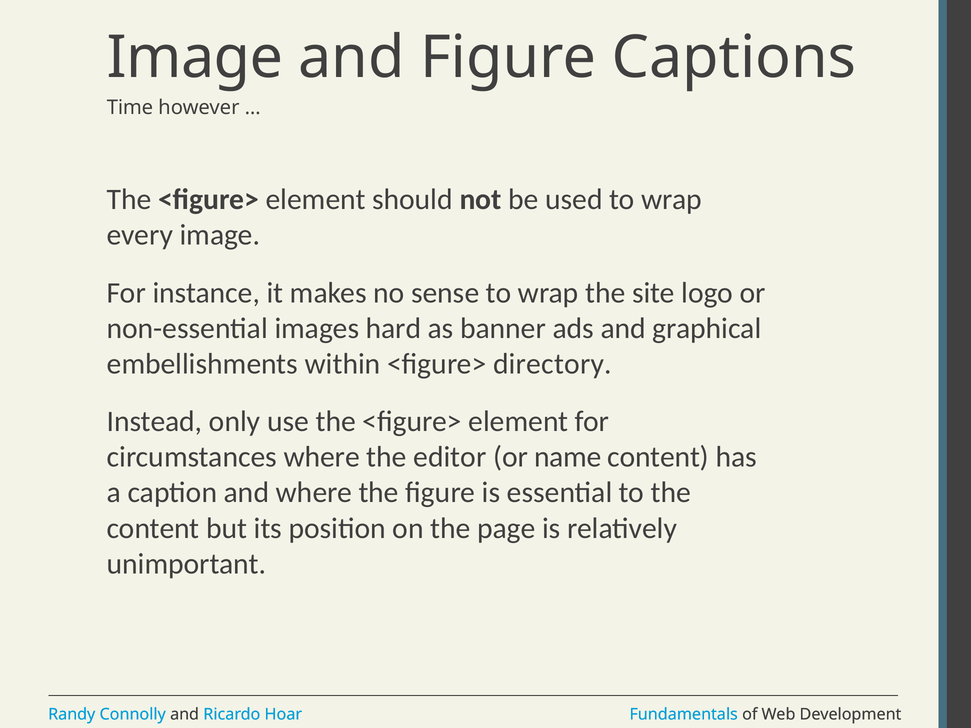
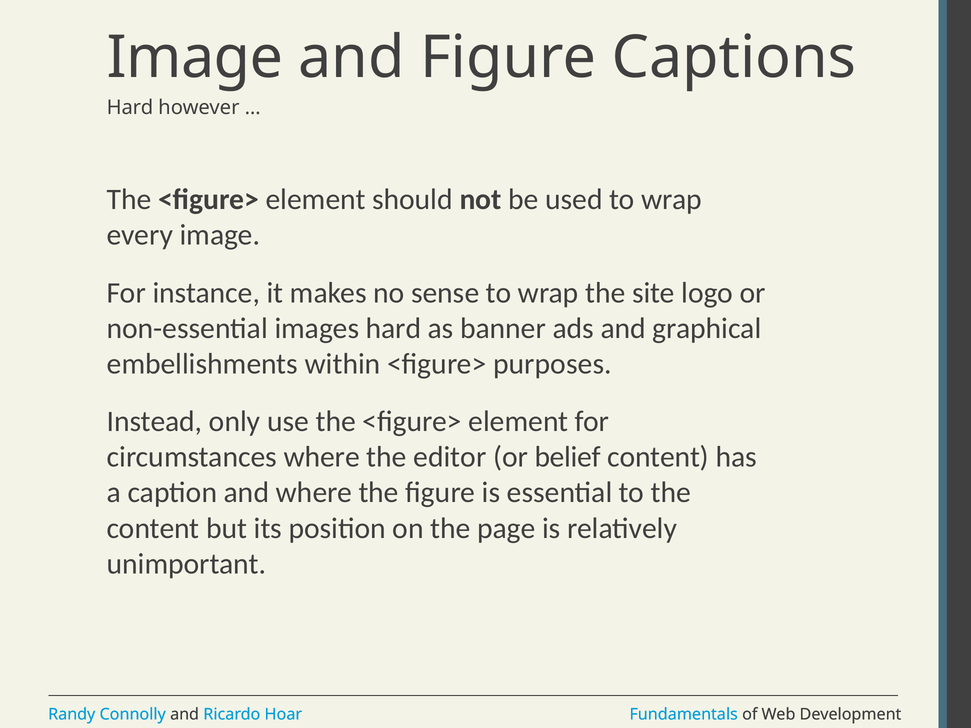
Time: Time -> Hard (130, 107)
directory: directory -> purposes (552, 364)
name: name -> belief (568, 457)
